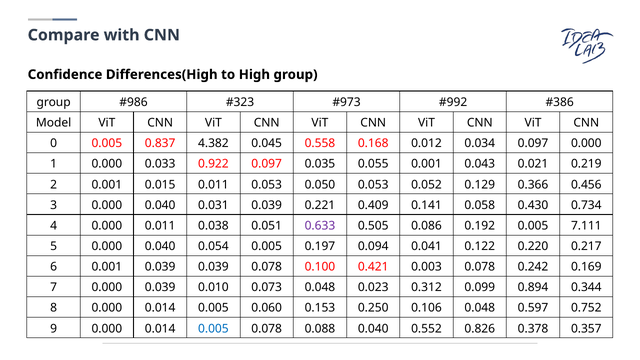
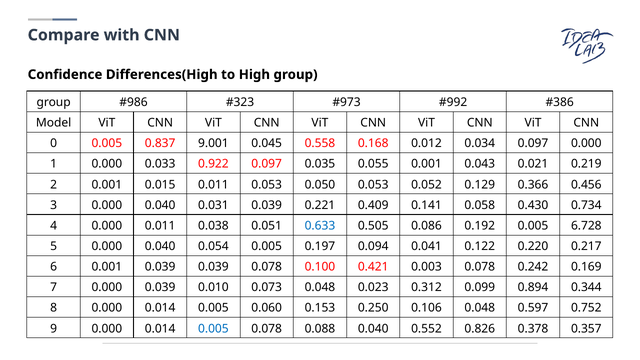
4.382: 4.382 -> 9.001 (213, 143)
0.633 colour: purple -> blue (320, 226)
7.111: 7.111 -> 6.728 (586, 226)
